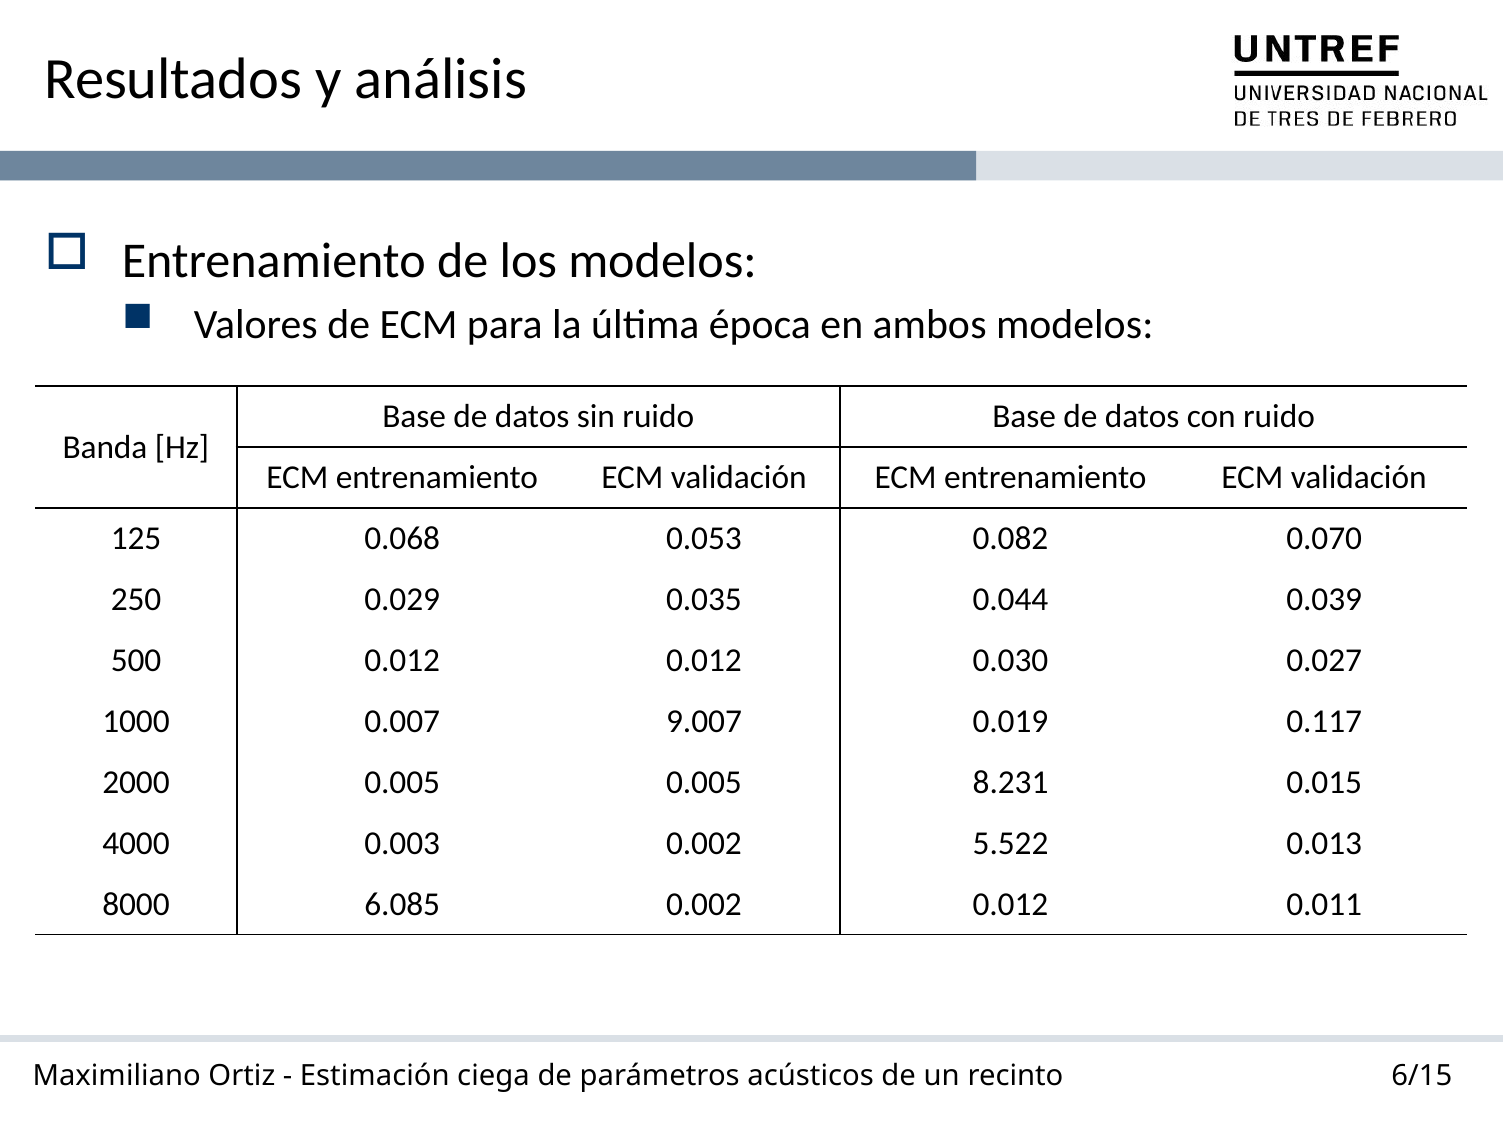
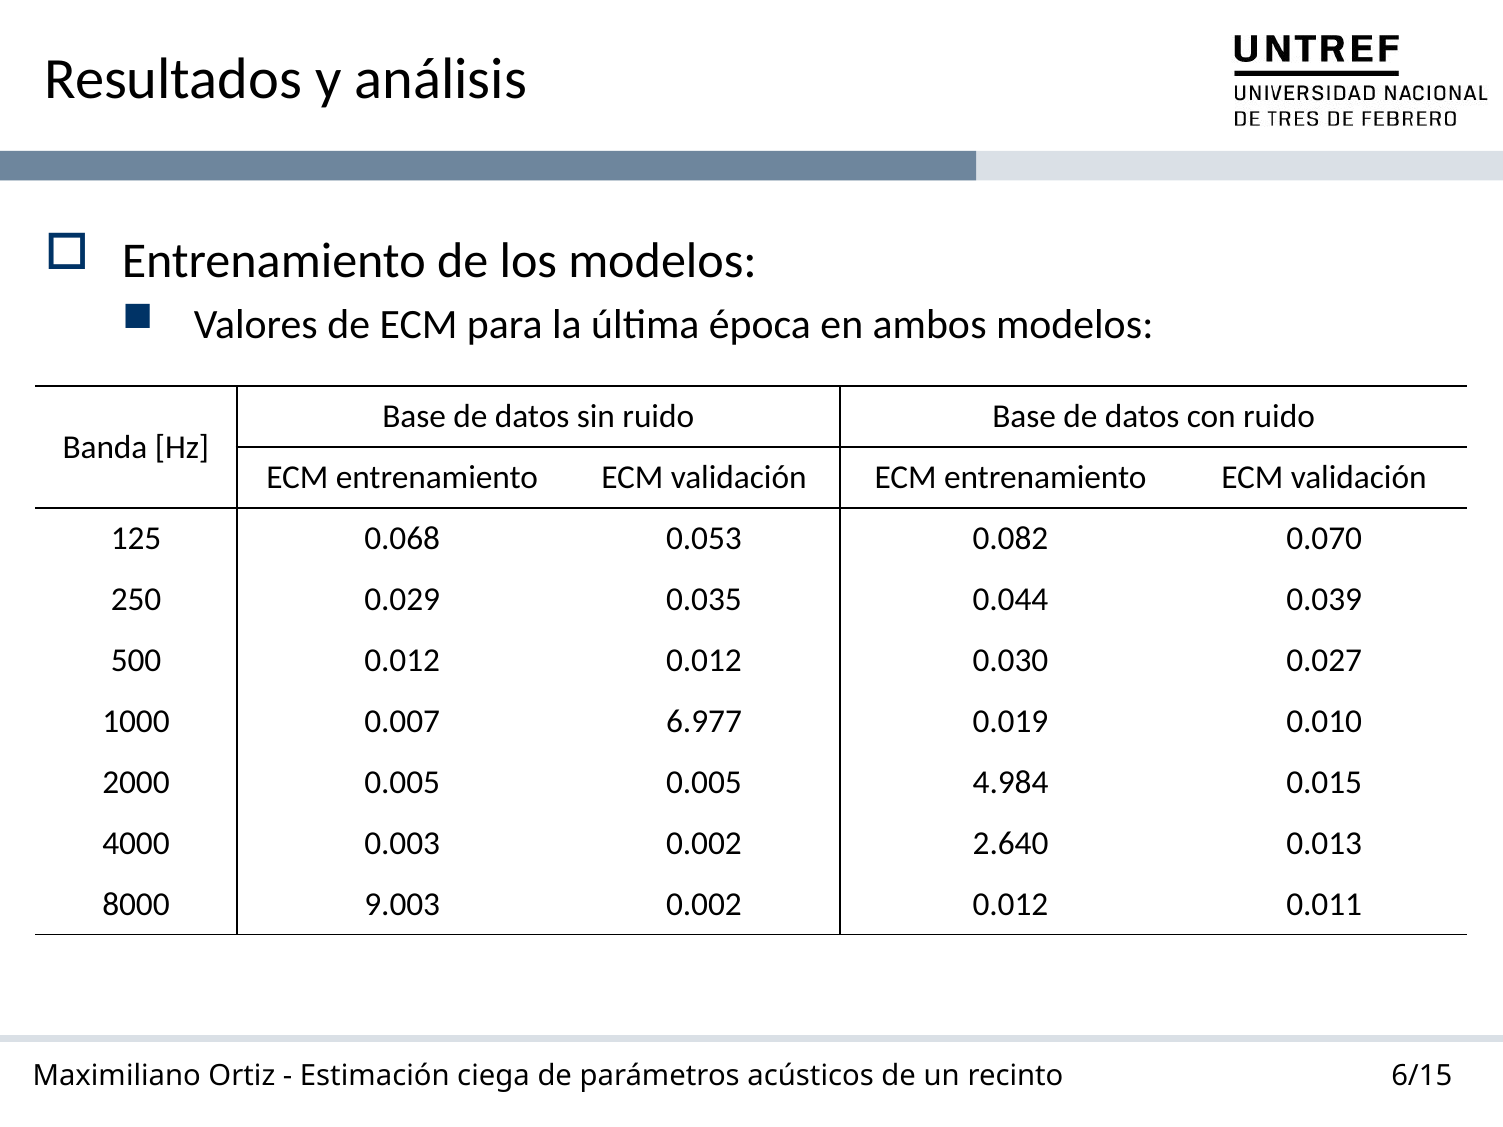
9.007: 9.007 -> 6.977 (704, 722)
0.117: 0.117 -> 0.010 (1324, 722)
8.231: 8.231 -> 4.984 (1011, 783)
5.522: 5.522 -> 2.640 (1011, 844)
6.085: 6.085 -> 9.003 (402, 905)
